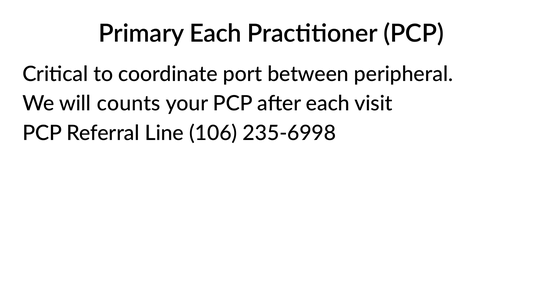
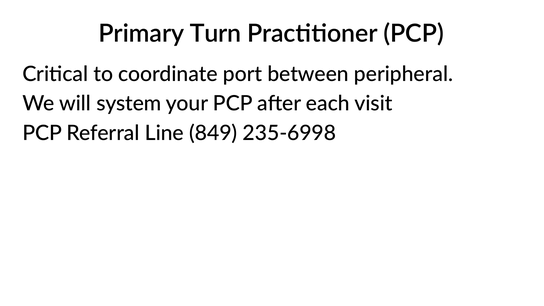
Primary Each: Each -> Turn (215, 34)
counts: counts -> system (129, 104)
106: 106 -> 849 (213, 133)
